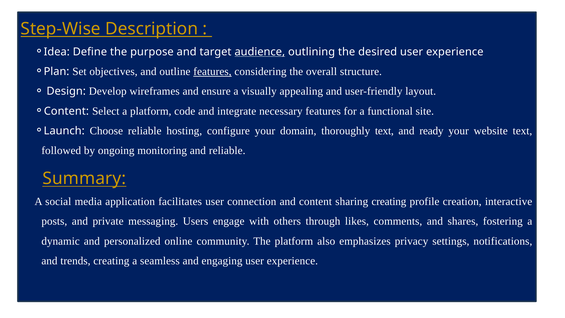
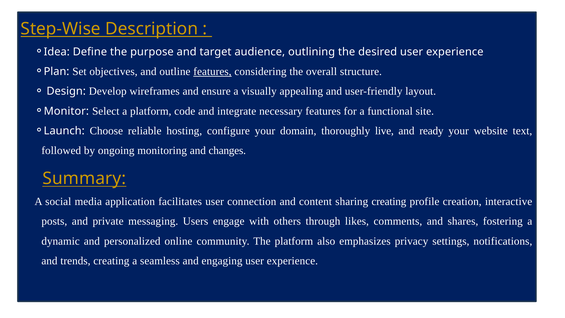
audience underline: present -> none (260, 52)
Content: Content -> Monitor (66, 111)
thoroughly text: text -> live (384, 131)
and reliable: reliable -> changes (227, 151)
